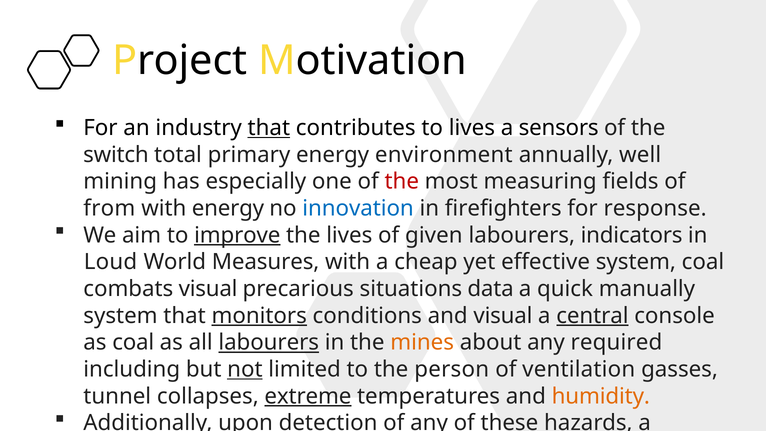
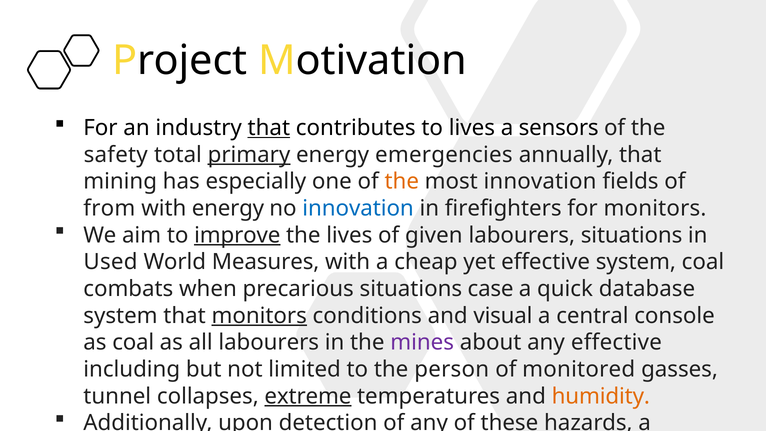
switch: switch -> safety (116, 155)
primary underline: none -> present (249, 155)
environment: environment -> emergencies (444, 155)
annually well: well -> that (640, 155)
the colour: red -> orange (402, 181)
most measuring: measuring -> innovation (540, 181)
for response: response -> monitors (655, 208)
labourers indicators: indicators -> situations (632, 235)
Loud: Loud -> Used (110, 262)
combats visual: visual -> when (208, 289)
data: data -> case (491, 289)
manually: manually -> database (647, 289)
central underline: present -> none (592, 316)
labourers underline: present -> none (269, 342)
mines colour: orange -> purple (422, 342)
any required: required -> effective (616, 342)
not underline: present -> none (245, 369)
of ventilation: ventilation -> monitored (579, 369)
